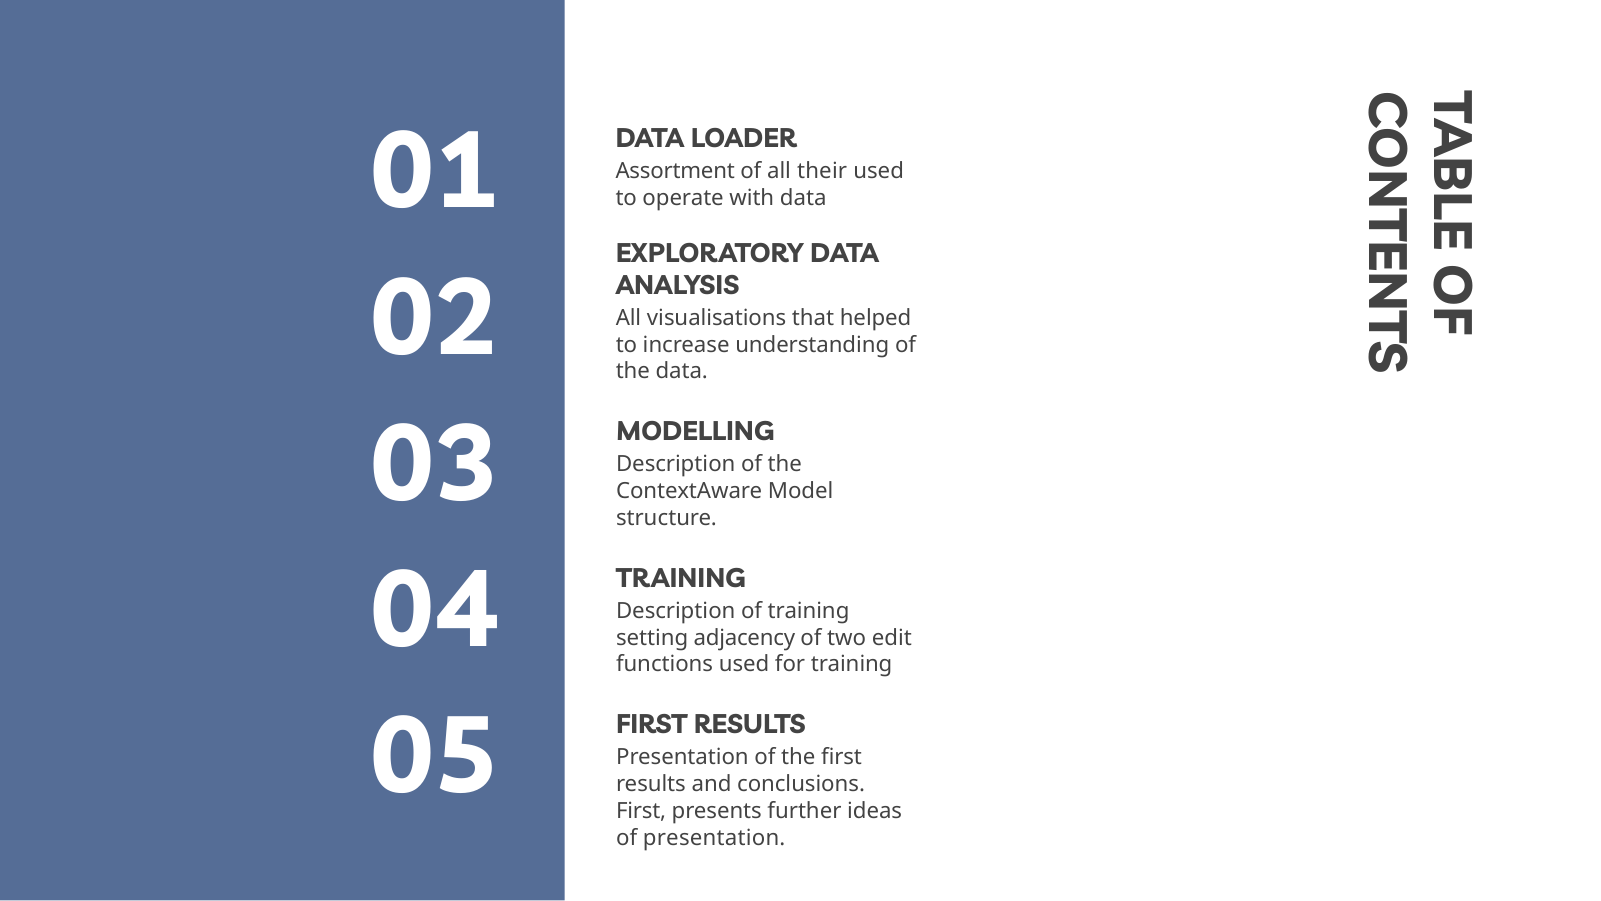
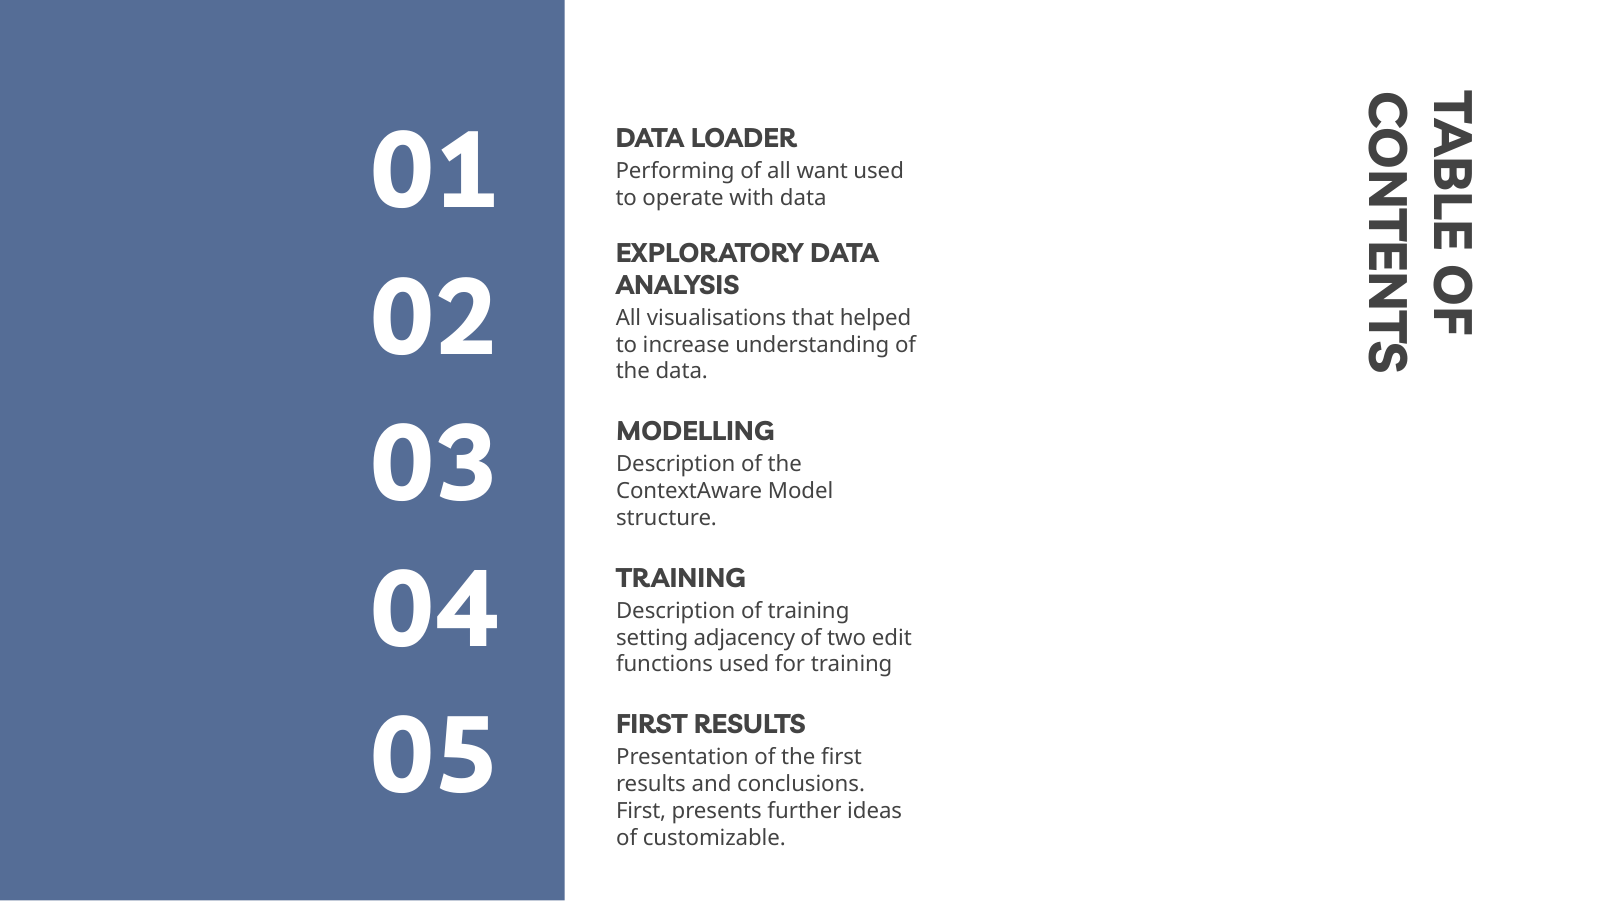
Assortment: Assortment -> Performing (675, 171)
their: their -> want (822, 171)
of presentation: presentation -> customizable (714, 837)
